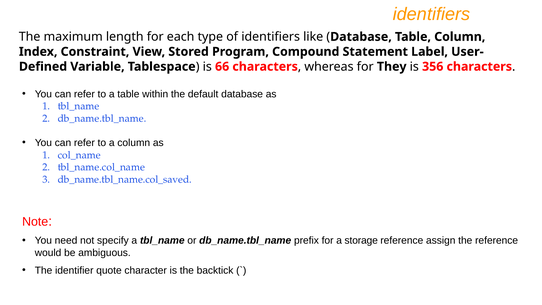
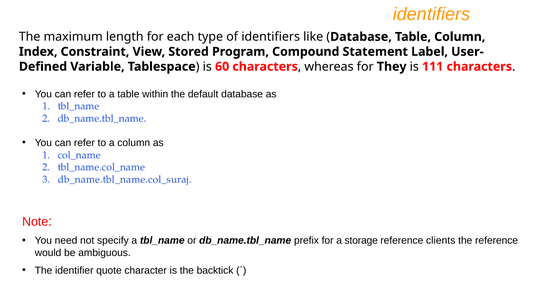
66: 66 -> 60 (222, 67)
356: 356 -> 111 (433, 67)
db_name.tbl_name.col_saved: db_name.tbl_name.col_saved -> db_name.tbl_name.col_suraj (125, 179)
assign: assign -> clients (441, 241)
